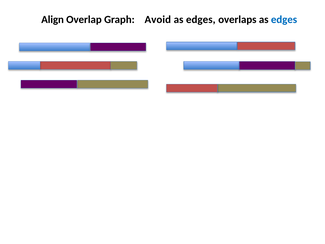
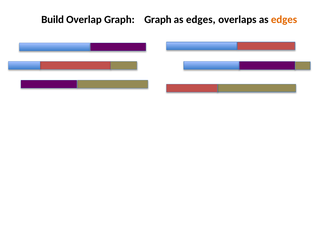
Align: Align -> Build (53, 19)
Graph Avoid: Avoid -> Graph (158, 19)
edges colour: blue -> orange (284, 19)
